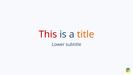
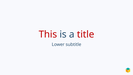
title colour: orange -> red (86, 34)
